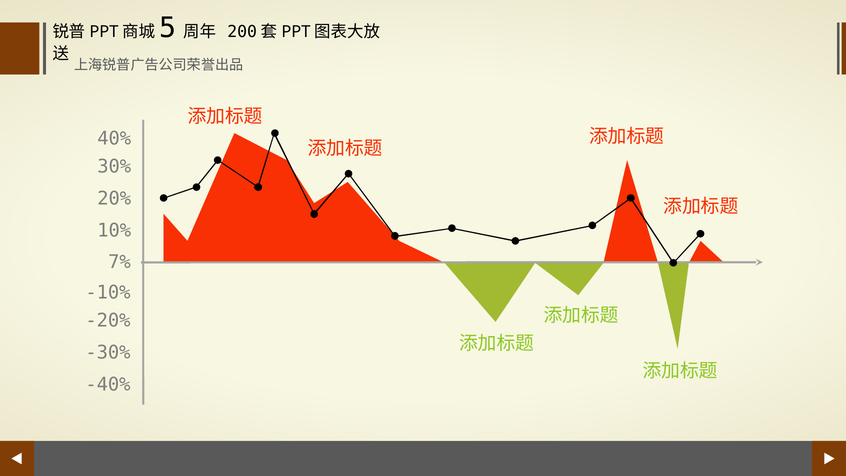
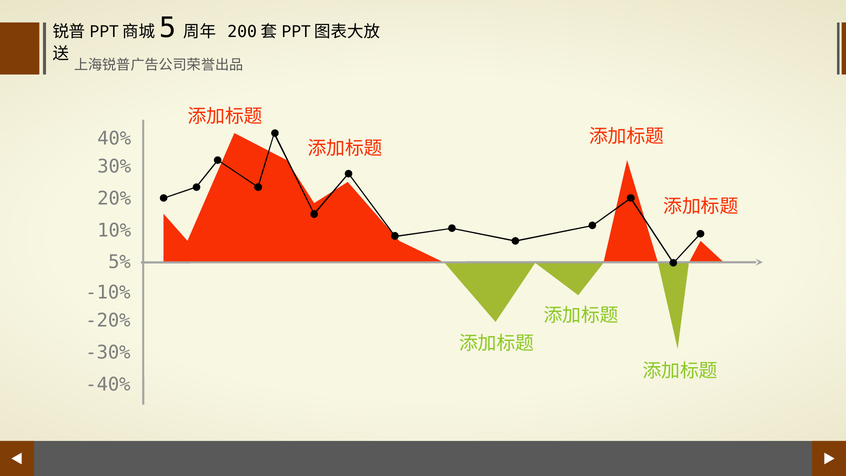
7%: 7% -> 5% (119, 262)
